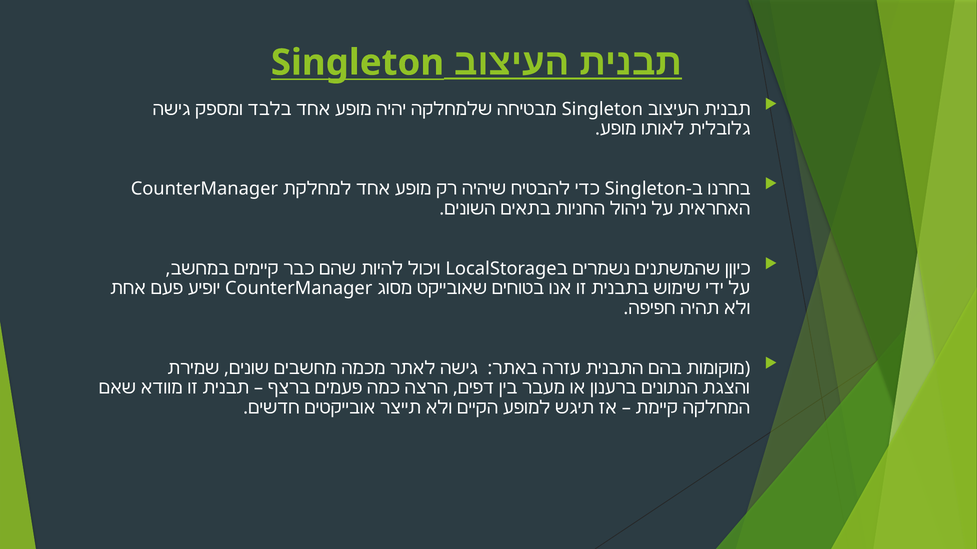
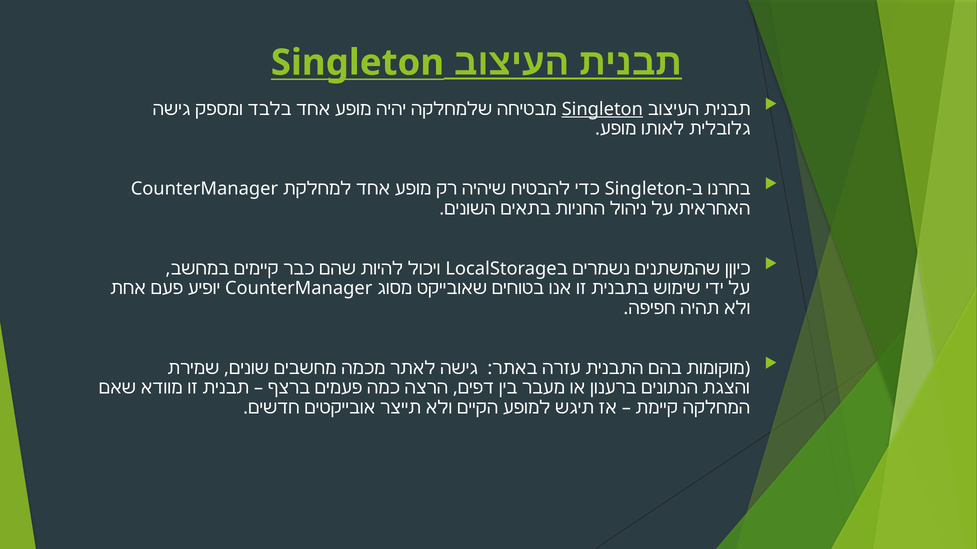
Singleton underline: none -> present (602, 109)
